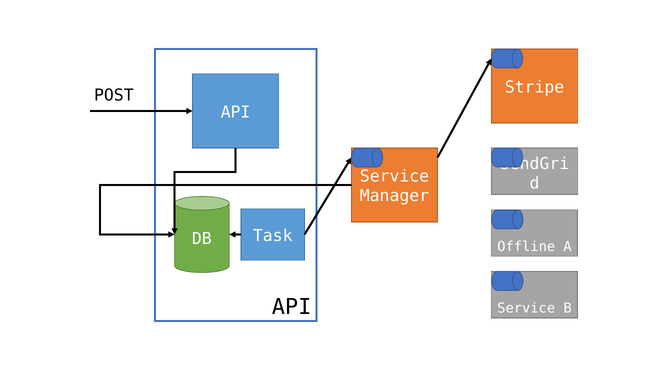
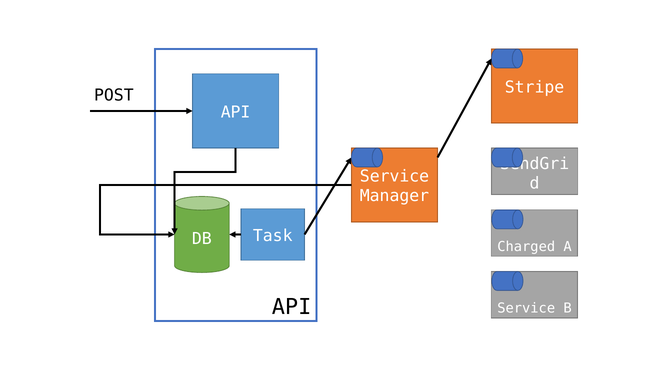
Offline: Offline -> Charged (526, 247)
